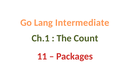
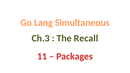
Intermediate: Intermediate -> Simultaneous (82, 23)
Ch.1: Ch.1 -> Ch.3 (41, 38)
Count: Count -> Recall (86, 38)
